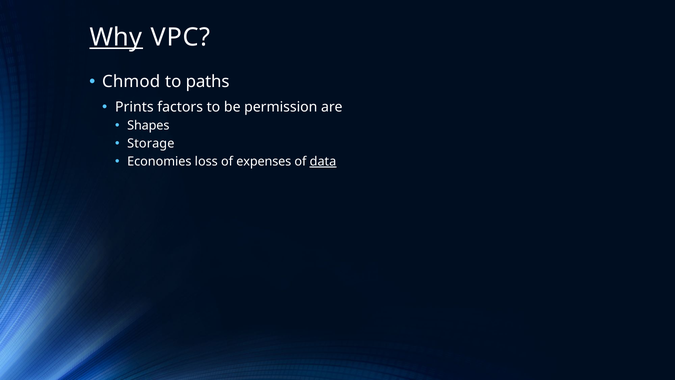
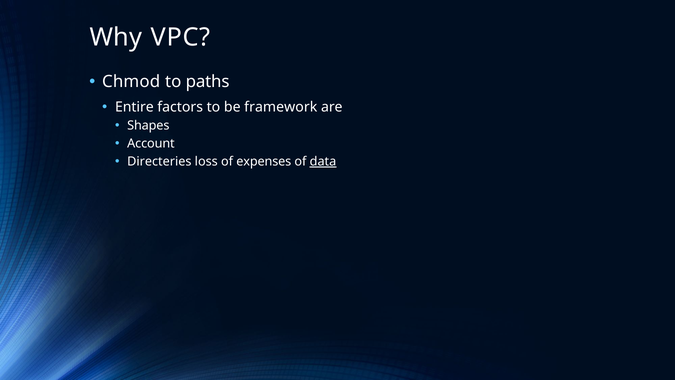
Why underline: present -> none (116, 37)
Prints: Prints -> Entire (134, 107)
permission: permission -> framework (281, 107)
Storage: Storage -> Account (151, 144)
Economies: Economies -> Directeries (159, 161)
